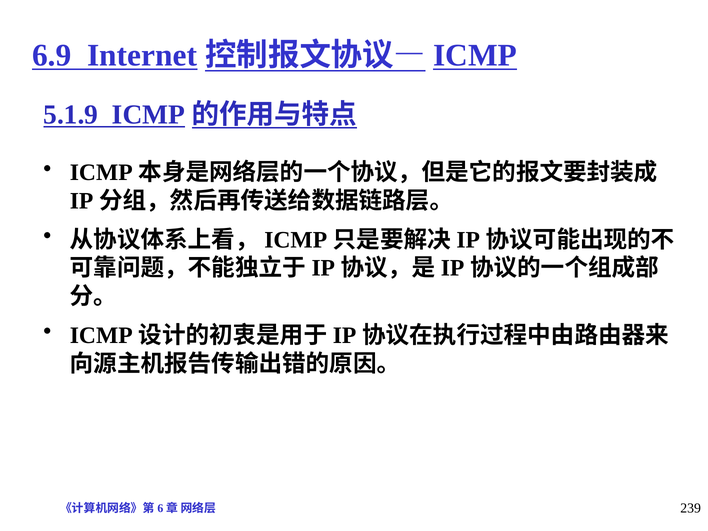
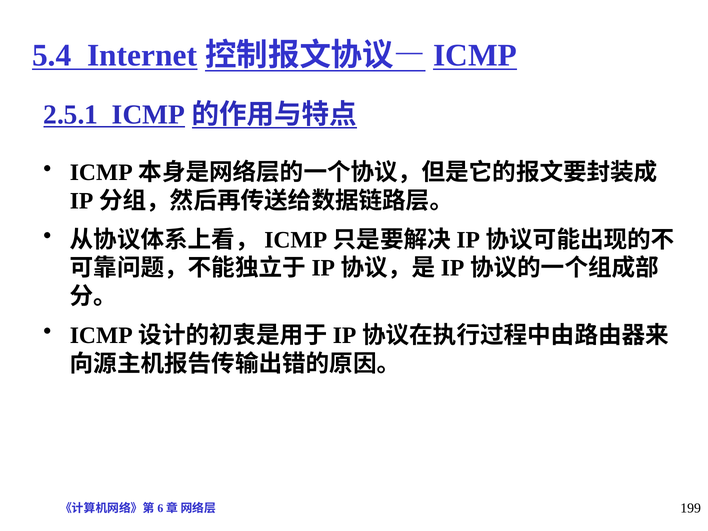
6.9: 6.9 -> 5.4 (52, 55)
5.1.9: 5.1.9 -> 2.5.1 (71, 115)
239: 239 -> 199 (691, 508)
